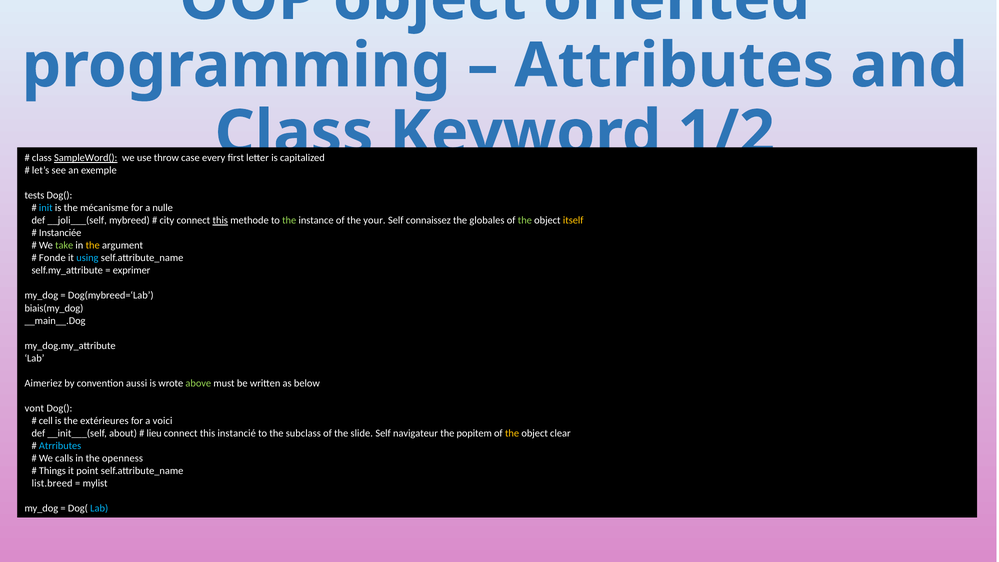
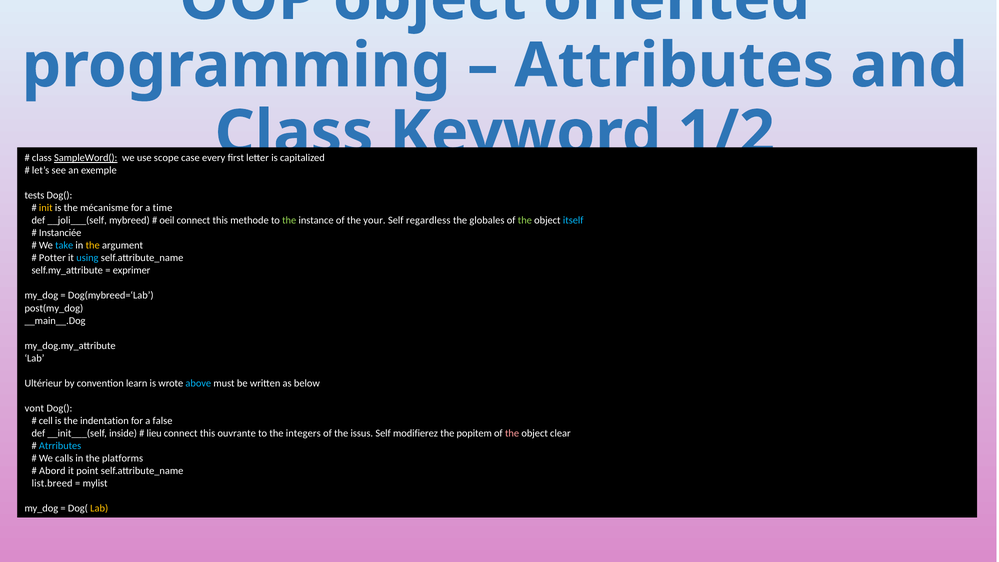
throw: throw -> scope (166, 158)
init colour: light blue -> yellow (46, 208)
nulle: nulle -> time (163, 208)
city: city -> oeil (167, 220)
this underline: present -> none (220, 220)
connaissez: connaissez -> regardless (428, 220)
itself colour: yellow -> light blue (573, 220)
take colour: light green -> light blue (64, 245)
Fonde: Fonde -> Potter (52, 258)
biais(my_dog: biais(my_dog -> post(my_dog (54, 308)
Aimeriez: Aimeriez -> Ultérieur (43, 383)
aussi: aussi -> learn (137, 383)
above colour: light green -> light blue (198, 383)
extérieures: extérieures -> indentation (104, 421)
voici: voici -> false (163, 421)
about: about -> inside (123, 433)
instancié: instancié -> ouvrante (237, 433)
subclass: subclass -> integers (303, 433)
slide: slide -> issus (362, 433)
navigateur: navigateur -> modifierez (416, 433)
the colour: yellow -> pink (512, 433)
openness: openness -> platforms (123, 458)
Things: Things -> Abord (52, 471)
Lab colour: light blue -> yellow (99, 508)
